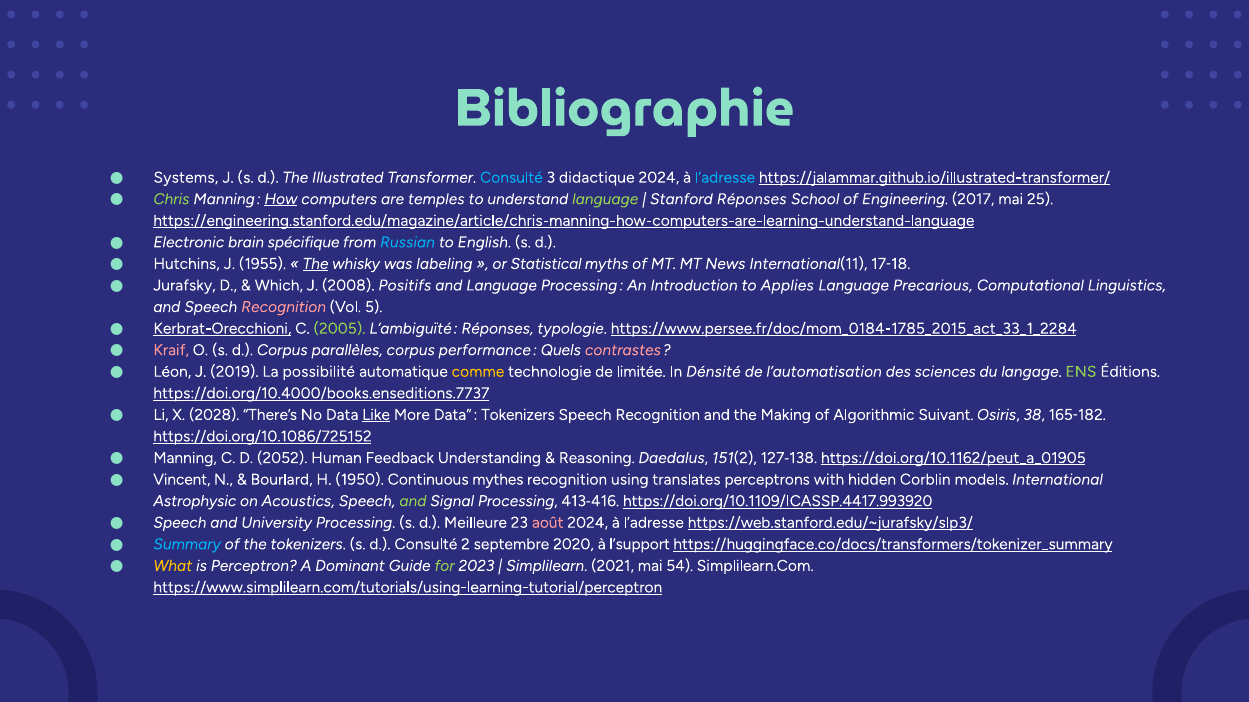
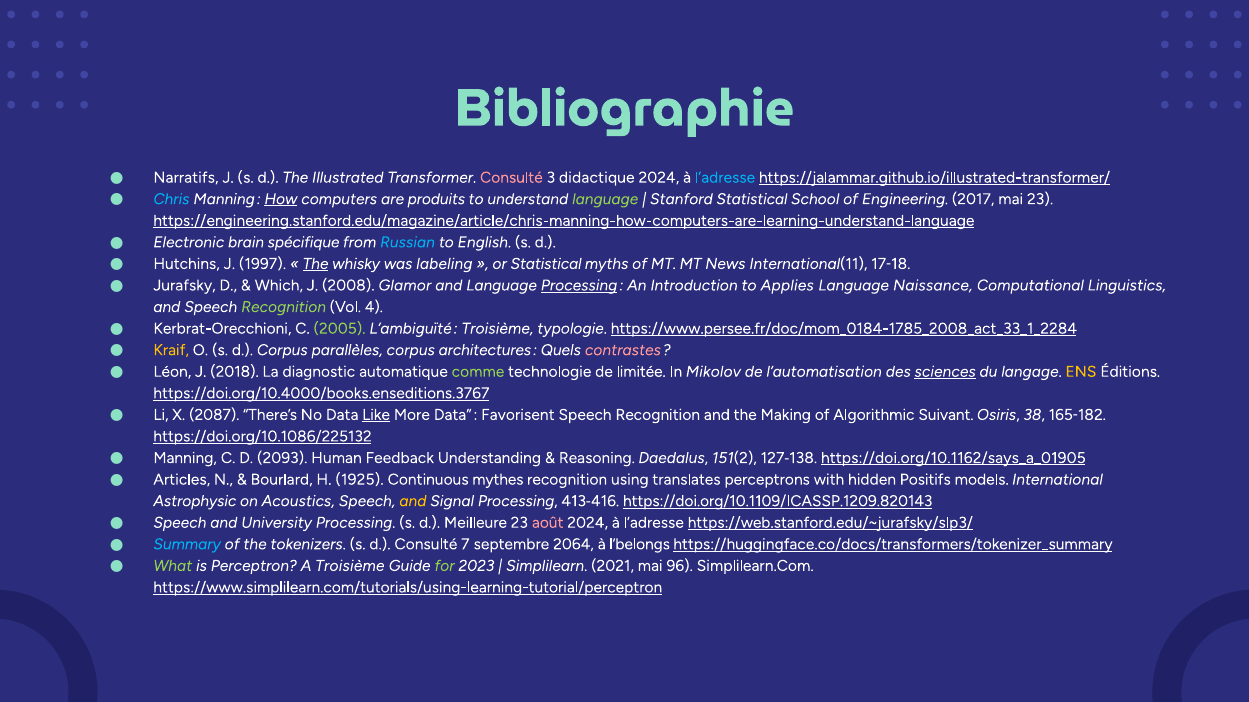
Systems: Systems -> Narratifs (186, 178)
Consulté colour: light blue -> pink (511, 178)
Chris colour: light green -> light blue (171, 199)
temples: temples -> produits (436, 199)
Stanford Réponses: Réponses -> Statistical (752, 199)
mai 25: 25 -> 23 (1040, 199)
1955: 1955 -> 1997 (262, 264)
Positifs: Positifs -> Glamor (405, 286)
Processing underline: none -> present (579, 286)
Precarious: Precarious -> Naissance (933, 286)
Recognition colour: pink -> light green (284, 307)
5: 5 -> 4 (374, 307)
Kerbrat-Orecchioni underline: present -> none (222, 329)
Réponses: Réponses -> Troisième (497, 329)
https://www.persee.fr/doc/mom_0184-1785_2015_act_33_1_2284: https://www.persee.fr/doc/mom_0184-1785_2015_act_33_1_2284 -> https://www.persee.fr/doc/mom_0184-1785_2008_act_33_1_2284 (844, 329)
Kraif colour: pink -> yellow (171, 350)
performance: performance -> architectures (485, 350)
2019: 2019 -> 2018 (234, 372)
possibilité: possibilité -> diagnostic (319, 372)
comme colour: yellow -> light green (478, 372)
Dénsité: Dénsité -> Mikolov (713, 372)
sciences underline: none -> present (945, 372)
ENS colour: light green -> yellow (1081, 372)
https://doi.org/10.4000/books.enseditions.7737: https://doi.org/10.4000/books.enseditions.7737 -> https://doi.org/10.4000/books.enseditions.3767 (321, 393)
2028: 2028 -> 2087 (214, 415)
Tokenizers: Tokenizers -> Favorisent (518, 415)
https://doi.org/10.1086/725152: https://doi.org/10.1086/725152 -> https://doi.org/10.1086/225132 (263, 437)
2052: 2052 -> 2093 (282, 458)
https://doi.org/10.1162/peut_a_01905: https://doi.org/10.1162/peut_a_01905 -> https://doi.org/10.1162/says_a_01905 (953, 458)
Vincent: Vincent -> Articles (182, 480)
1950: 1950 -> 1925 (359, 480)
Corblin: Corblin -> Positifs (925, 480)
and colour: light green -> yellow (413, 501)
https://doi.org/10.1109/ICASSP.4417.993920: https://doi.org/10.1109/ICASSP.4417.993920 -> https://doi.org/10.1109/ICASSP.1209.820143 (778, 501)
2: 2 -> 7 (465, 545)
2020: 2020 -> 2064 (573, 545)
l’support: l’support -> l’belongs (640, 545)
What colour: yellow -> light green (173, 566)
A Dominant: Dominant -> Troisième (350, 566)
54: 54 -> 96 (680, 566)
